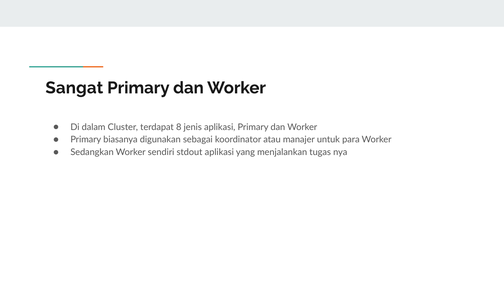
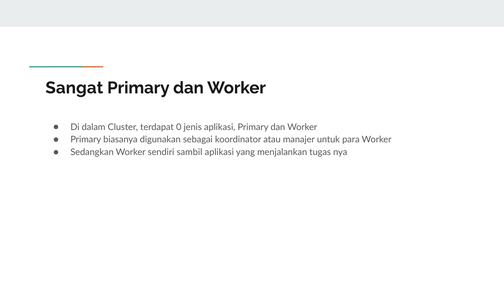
8: 8 -> 0 (179, 127)
stdout: stdout -> sambil (189, 152)
